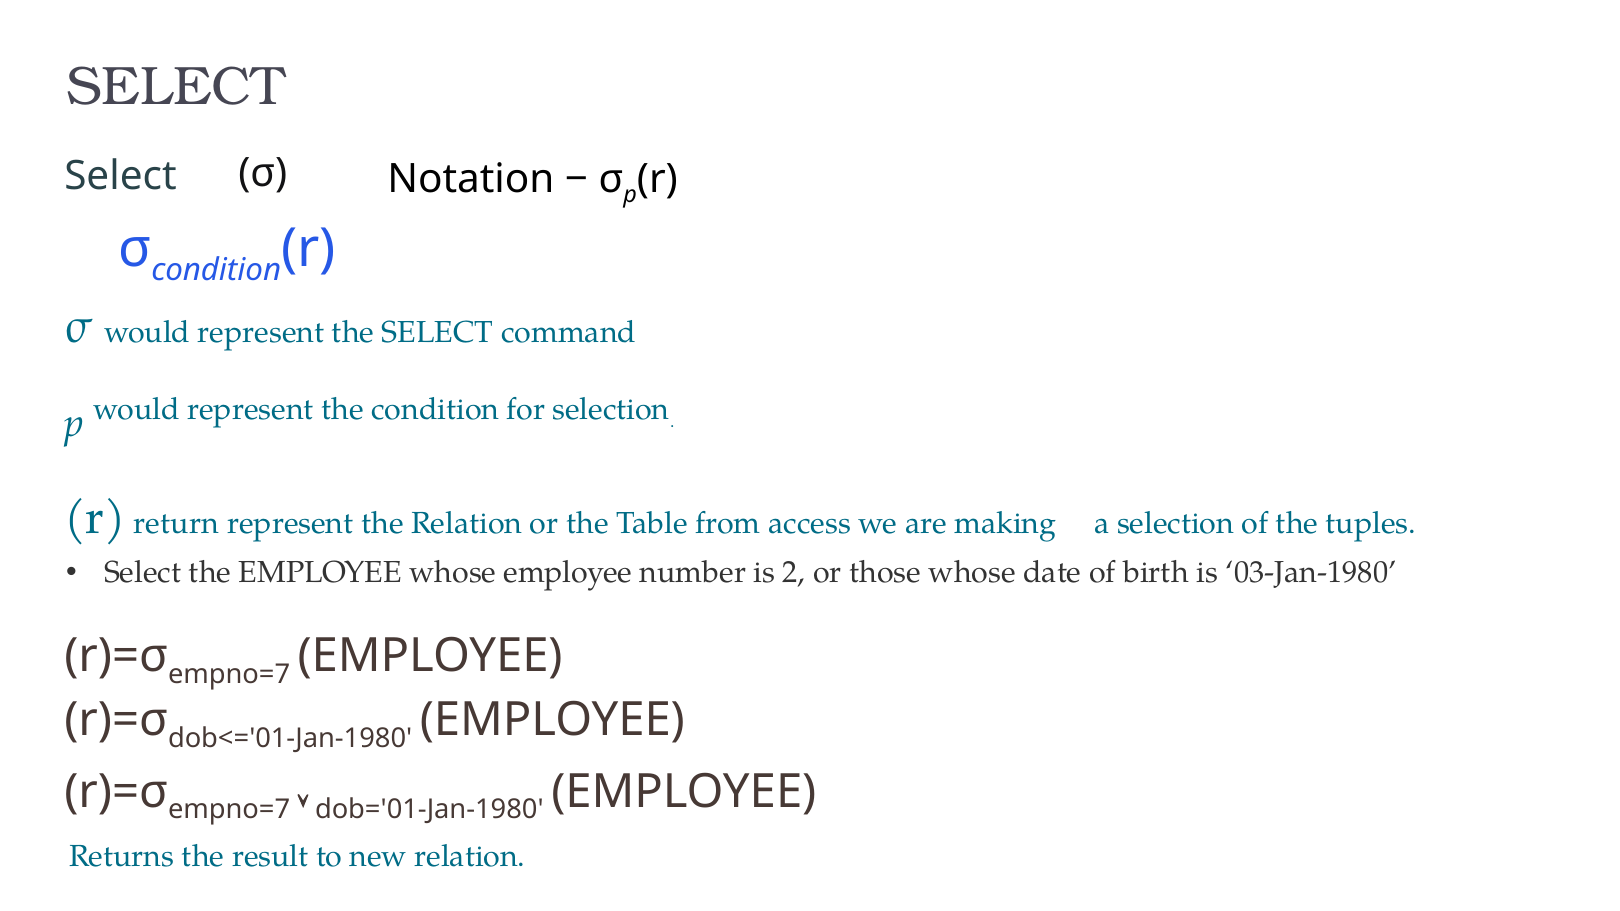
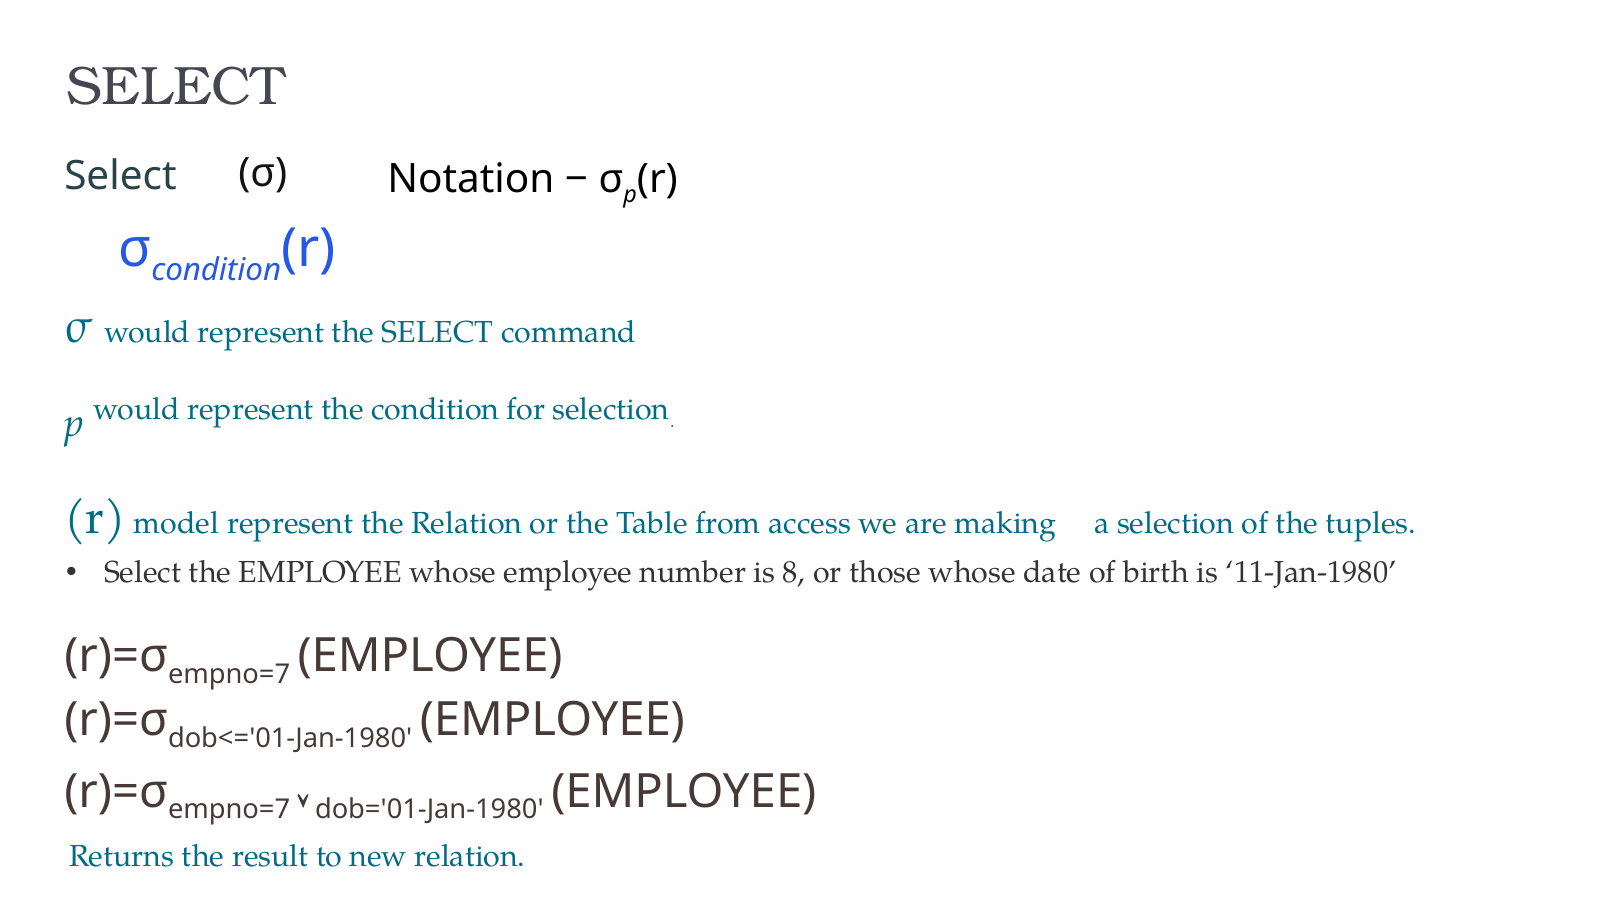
return: return -> model (177, 523)
2: 2 -> 8 (794, 573)
03-Jan-1980: 03-Jan-1980 -> 11-Jan-1980 (1311, 573)
